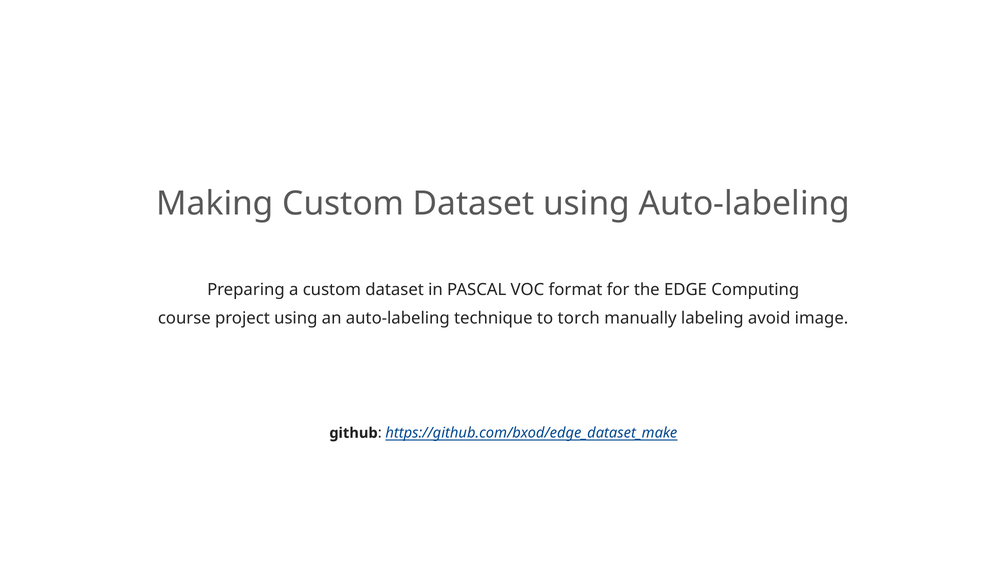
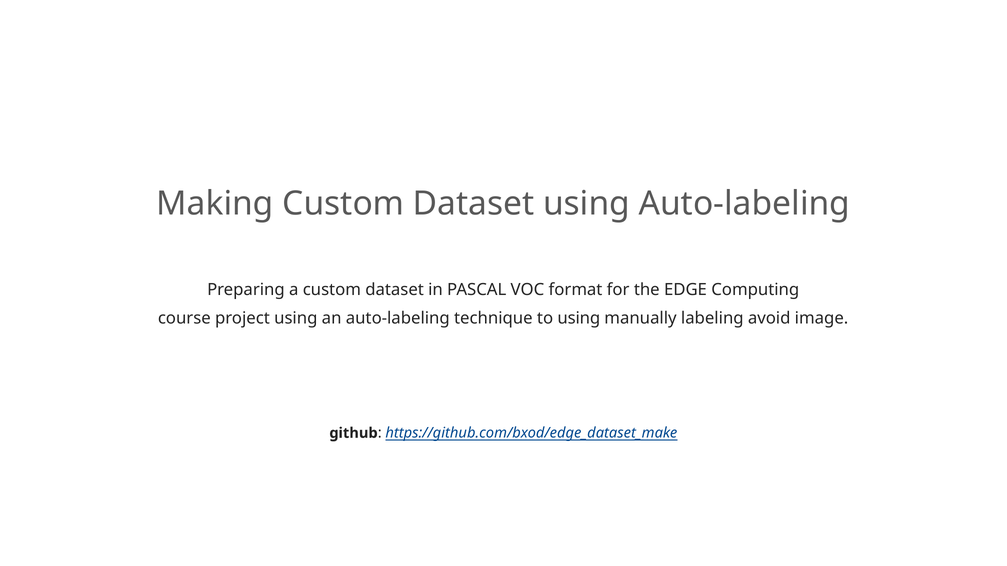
to torch: torch -> using (579, 318)
